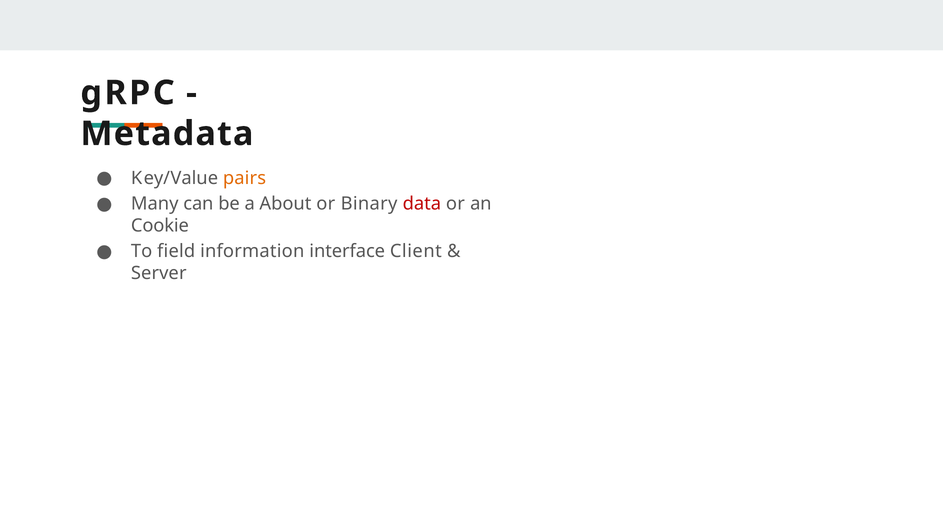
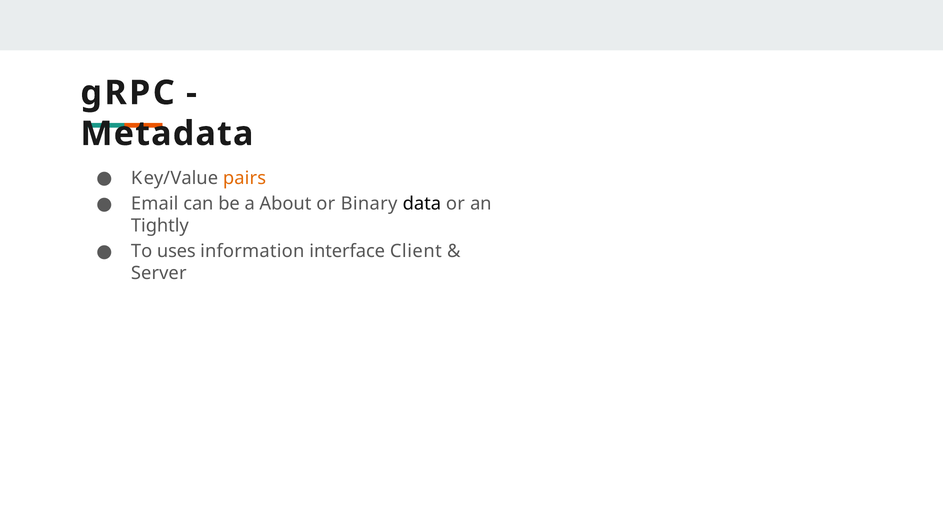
Many: Many -> Email (155, 204)
data colour: red -> black (422, 204)
Cookie: Cookie -> Tightly (160, 226)
field: field -> uses (176, 251)
